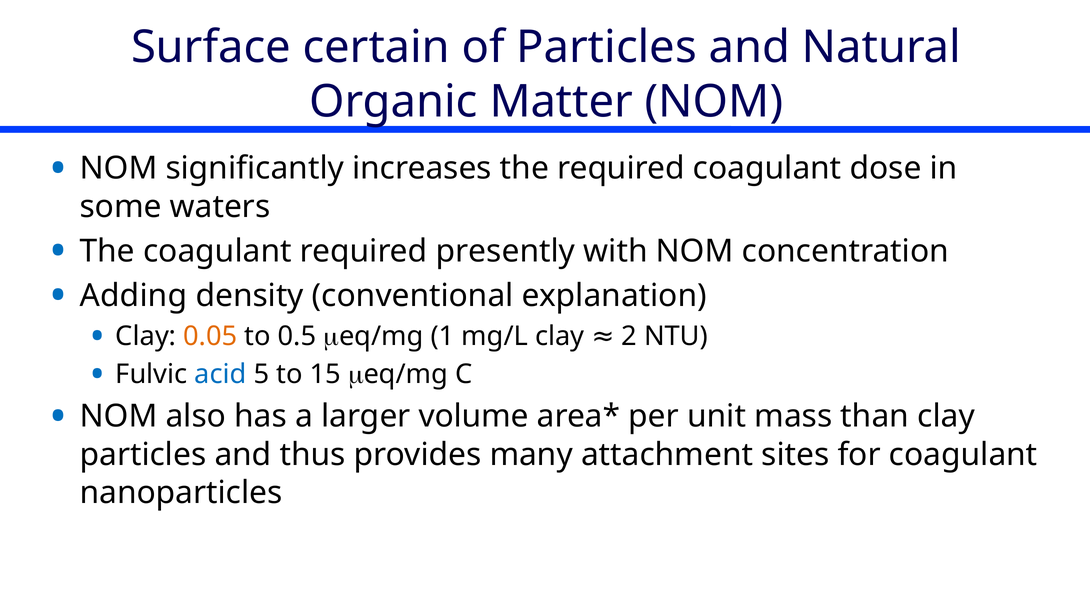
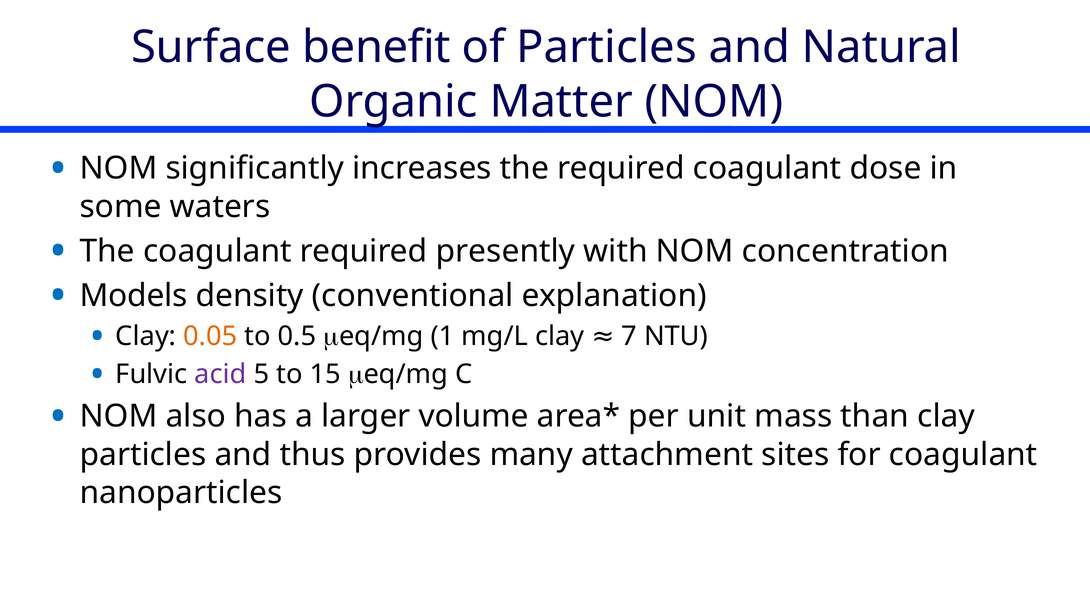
certain: certain -> benefit (377, 47)
Adding: Adding -> Models (134, 296)
2: 2 -> 7 (629, 336)
acid colour: blue -> purple (221, 374)
